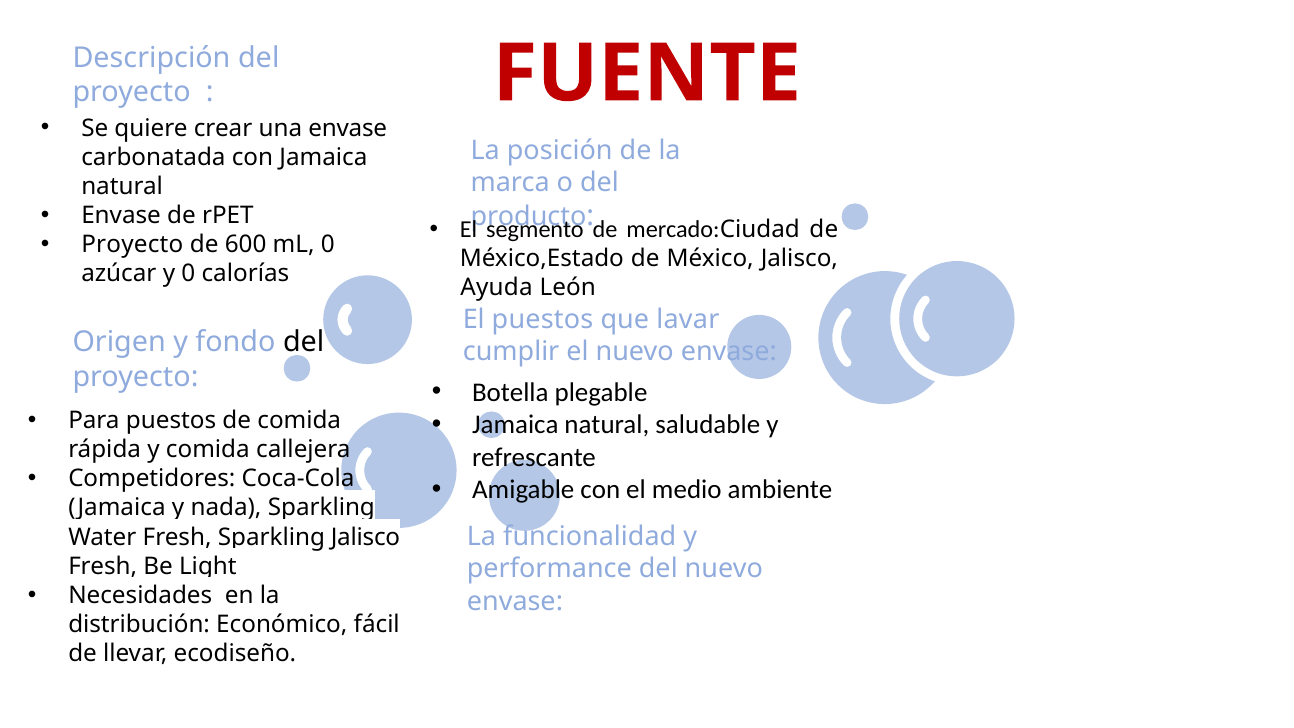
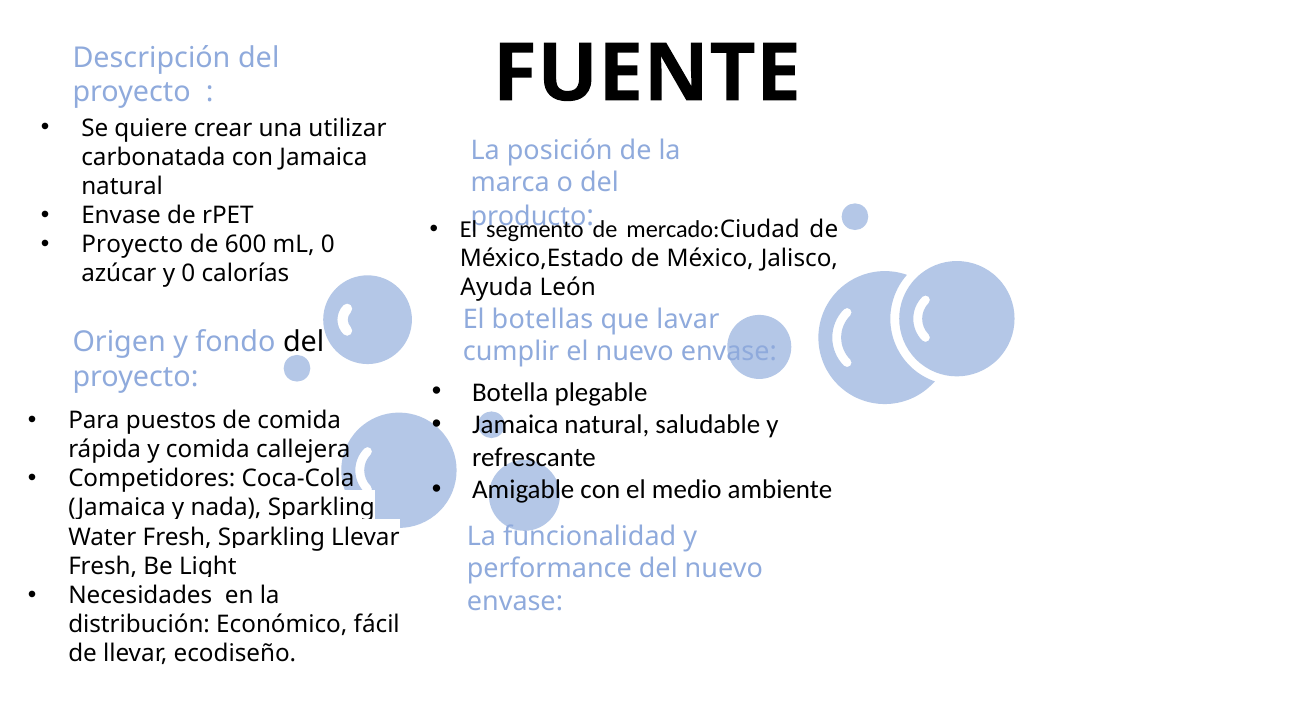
FUENTE colour: red -> black (647, 74)
una envase: envase -> utilizar (348, 128)
El puestos: puestos -> botellas (543, 319)
Sparkling Jalisco: Jalisco -> Llevar (365, 537)
